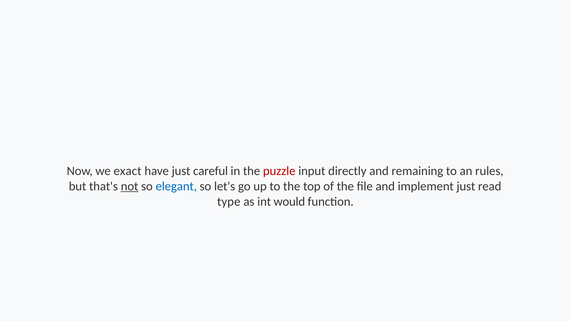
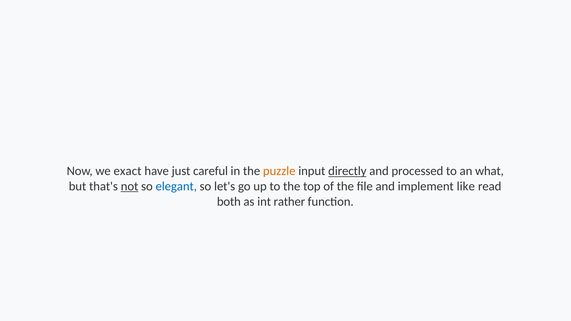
puzzle colour: red -> orange (279, 171)
directly underline: none -> present (347, 171)
remaining: remaining -> processed (417, 171)
rules: rules -> what (489, 171)
implement just: just -> like (466, 186)
type: type -> both (229, 202)
would: would -> rather (289, 202)
